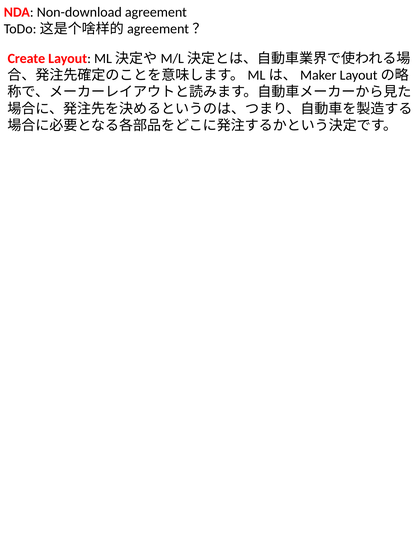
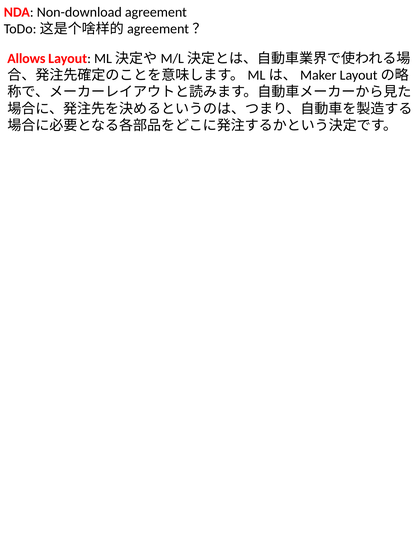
Create: Create -> Allows (26, 58)
